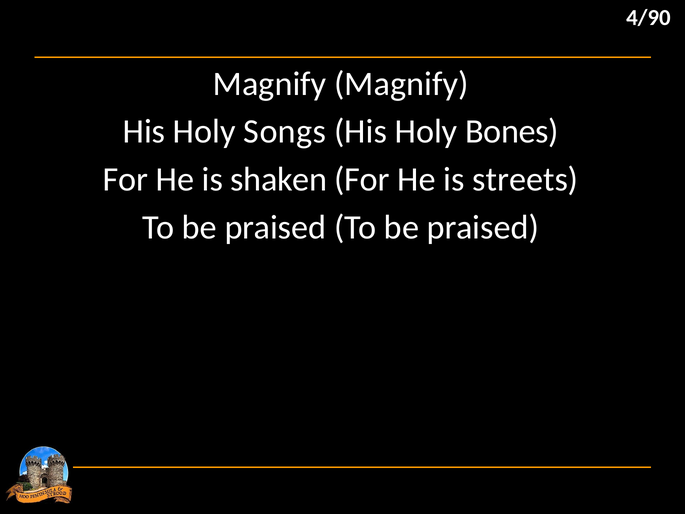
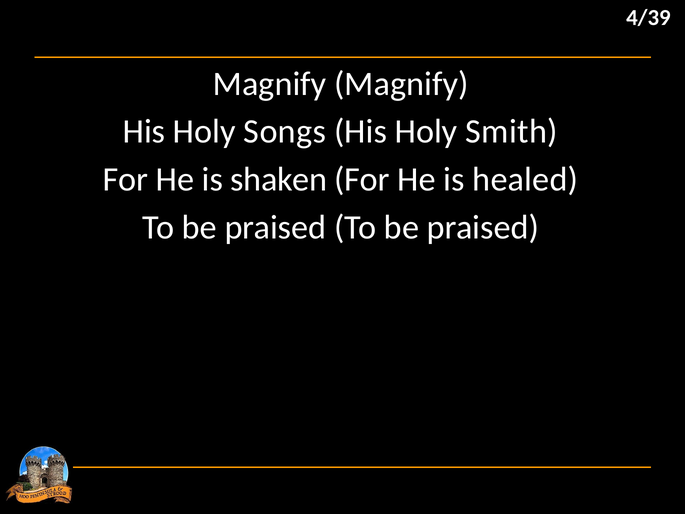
4/90: 4/90 -> 4/39 (648, 18)
Bones: Bones -> Smith (512, 132)
streets: streets -> healed (525, 180)
